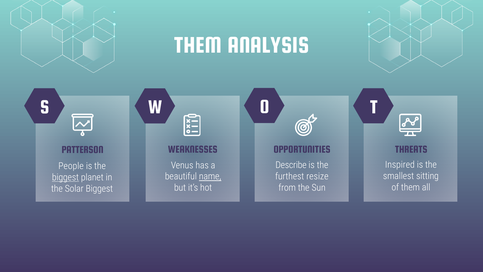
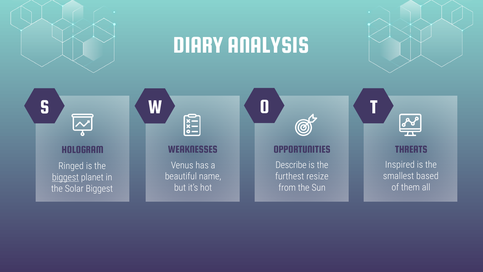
THEM: THEM -> DIARY (198, 45)
PATTERSON: PATTERSON -> HOLOGRAM (83, 150)
People: People -> Ringed (71, 166)
sitting: sitting -> based (427, 176)
name underline: present -> none (210, 176)
